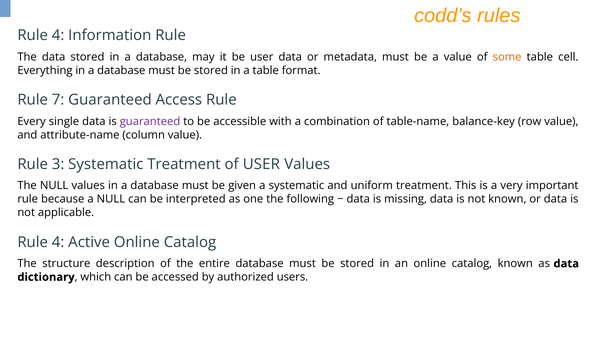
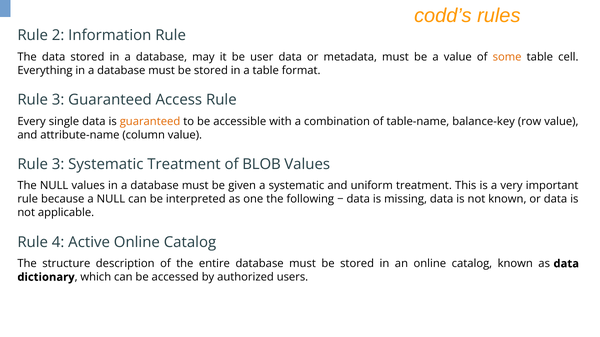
4: 4 -> 2 (58, 36)
7: 7 -> 3 (58, 100)
guaranteed colour: purple -> orange (150, 122)
of USER: USER -> BLOB (262, 165)
